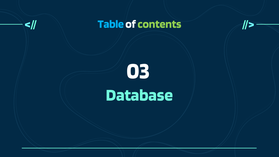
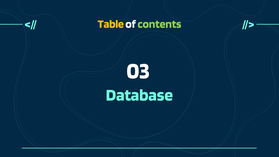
Table colour: light blue -> yellow (111, 24)
